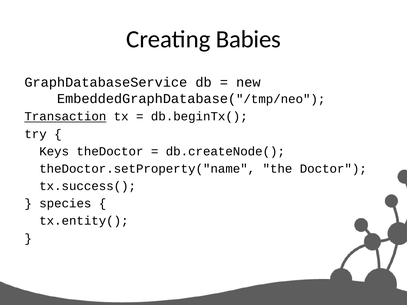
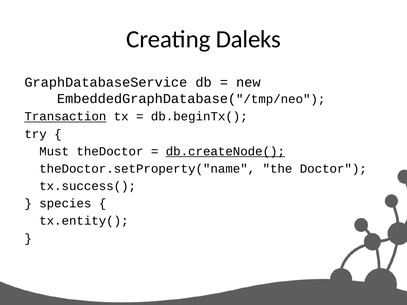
Babies: Babies -> Daleks (248, 39)
Keys: Keys -> Must (54, 151)
db.createNode( underline: none -> present (225, 151)
